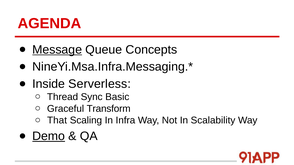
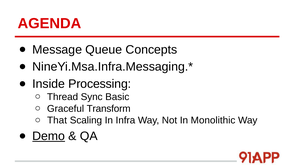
Message underline: present -> none (57, 50)
Serverless: Serverless -> Processing (100, 84)
Scalability: Scalability -> Monolithic (213, 121)
